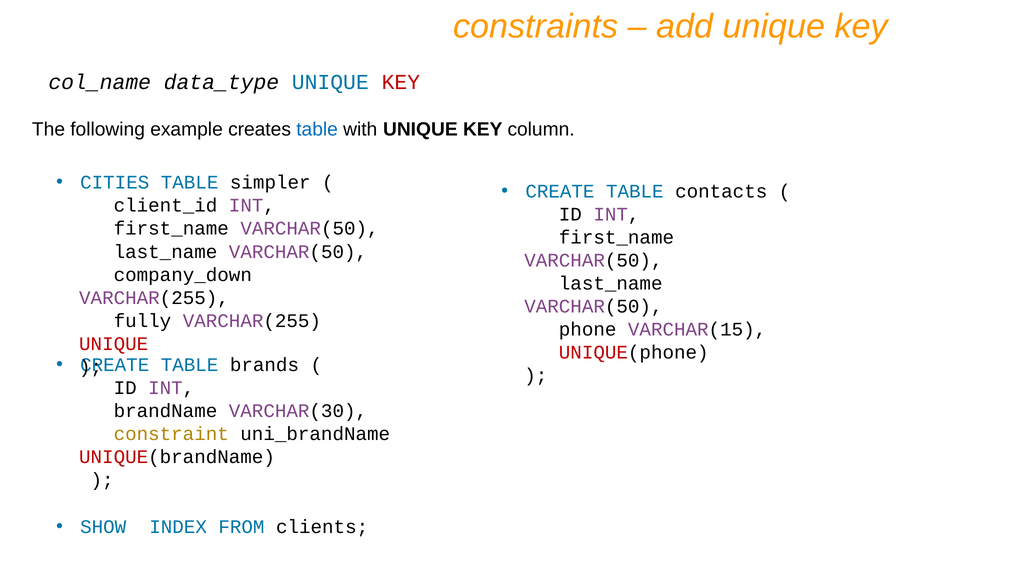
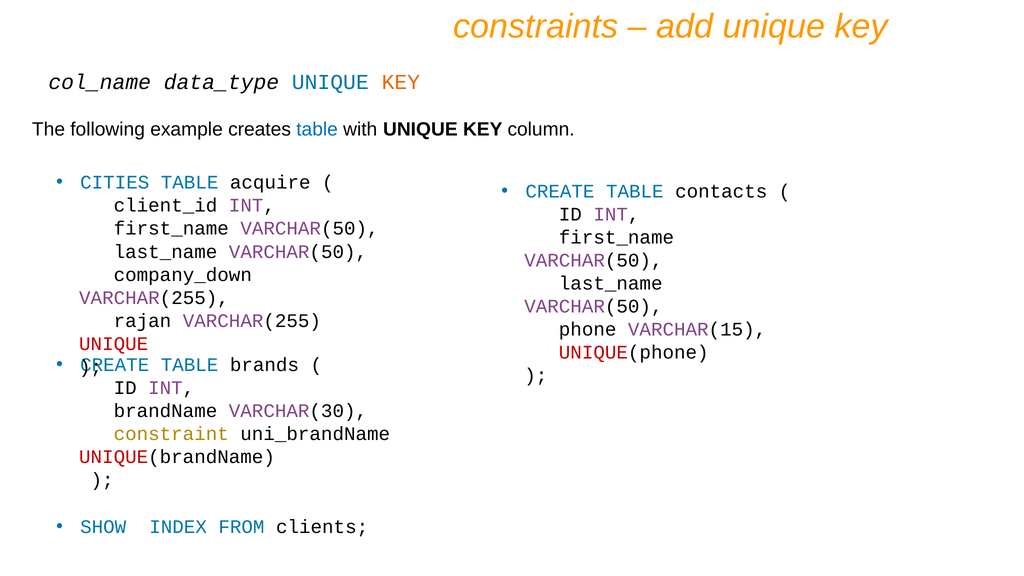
KEY colour: red -> orange (401, 82)
simpler: simpler -> acquire (270, 183)
fully: fully -> rajan (142, 321)
